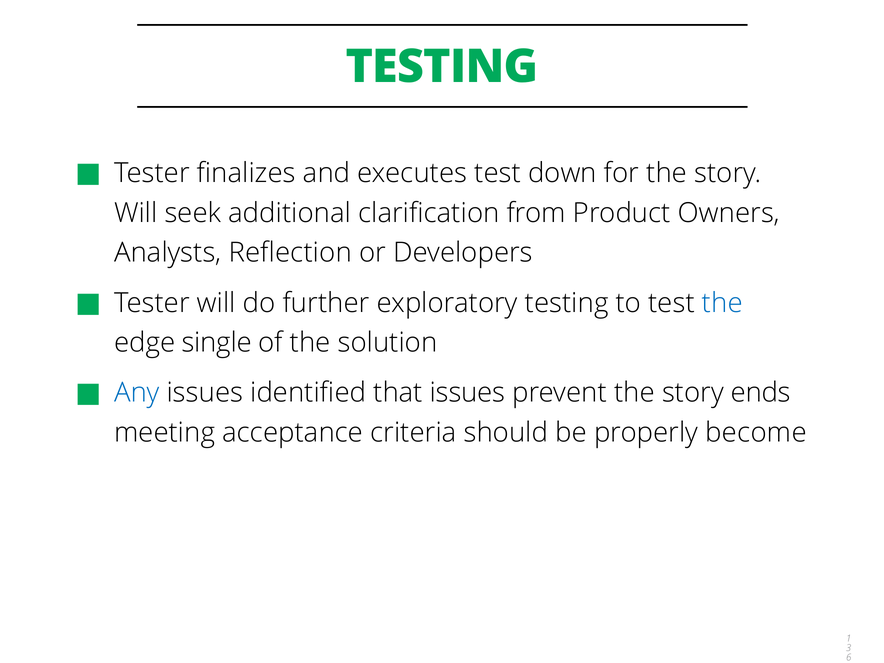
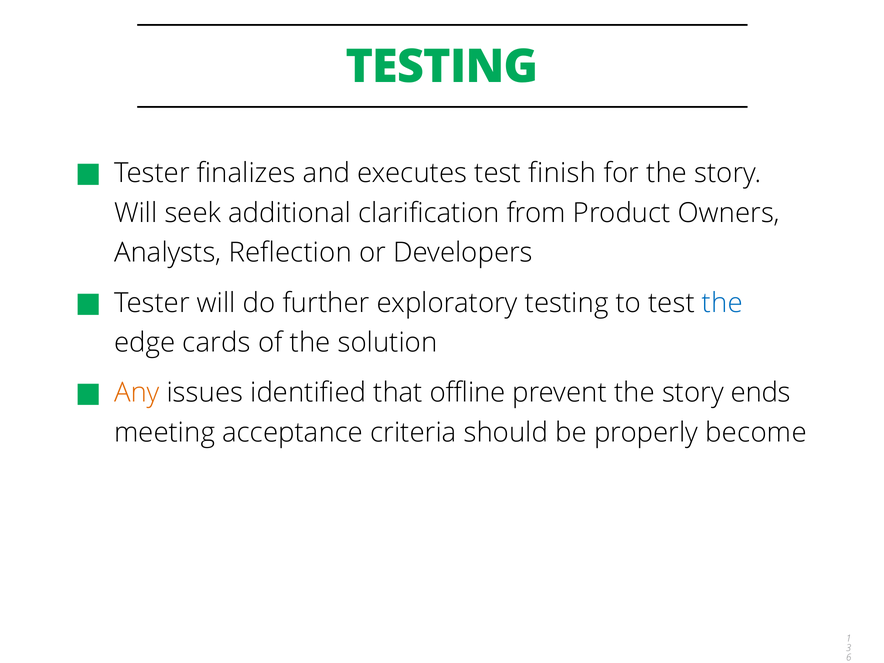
down: down -> finish (562, 173)
single: single -> cards (217, 343)
Any colour: blue -> orange (137, 393)
that issues: issues -> offline (468, 393)
